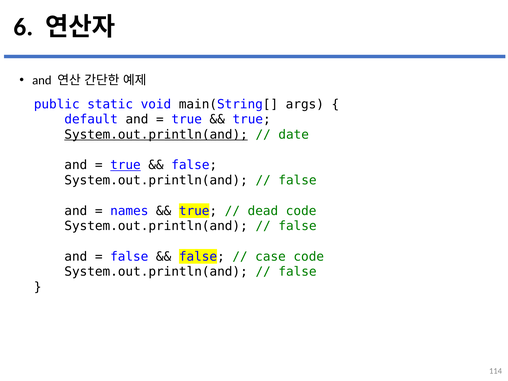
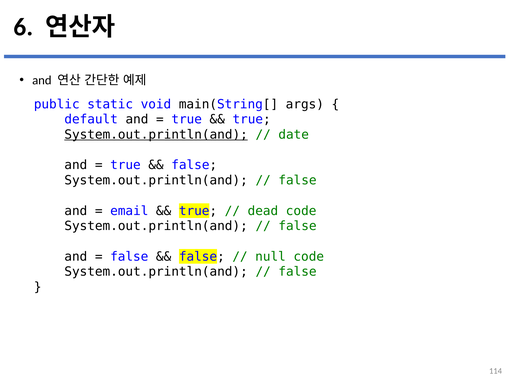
true underline: present -> none (125, 165)
names: names -> email (129, 211)
case: case -> null (271, 257)
